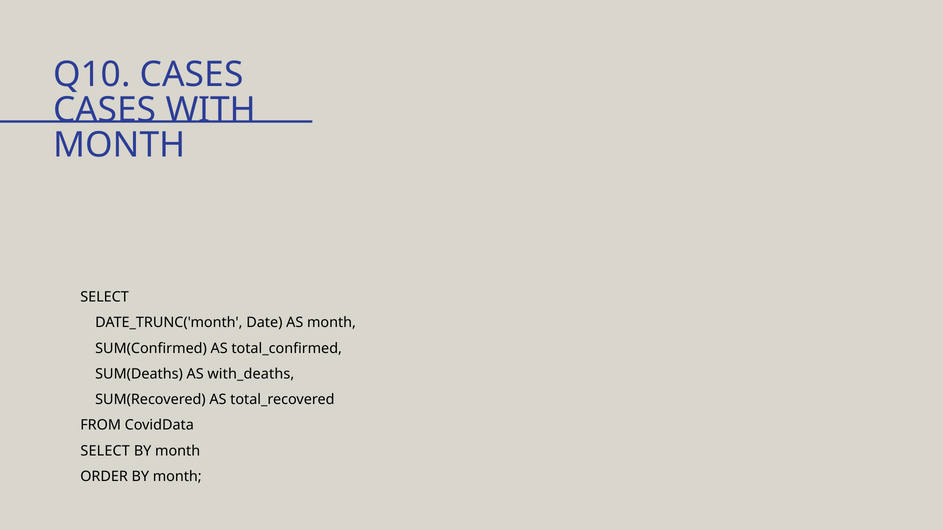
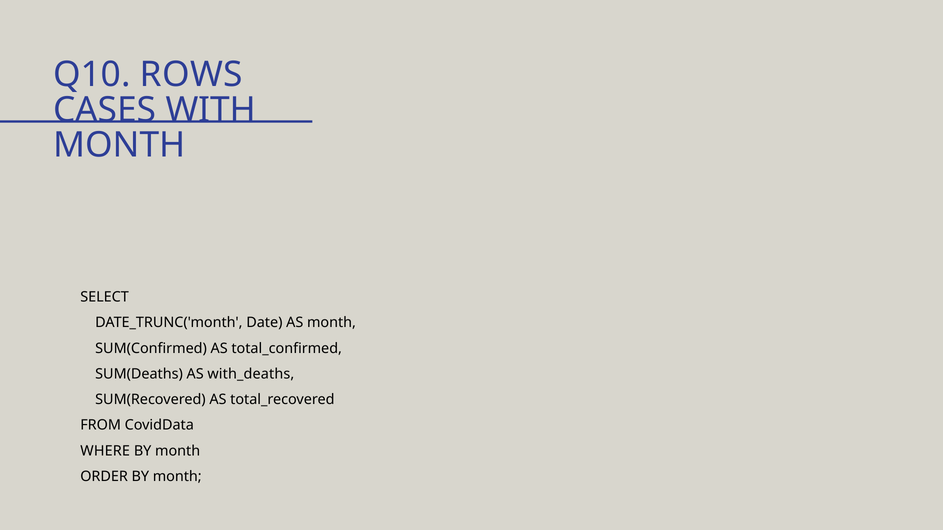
Q10 CASES: CASES -> ROWS (191, 75)
SELECT: SELECT -> WHERE (105, 451)
